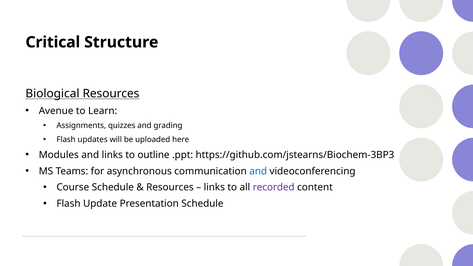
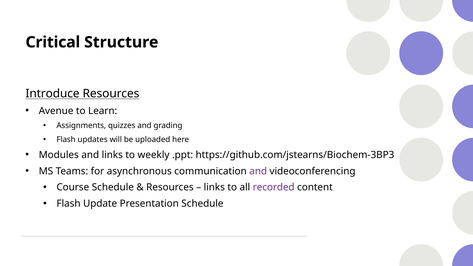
Biological: Biological -> Introduce (53, 93)
outline: outline -> weekly (154, 155)
and colour: blue -> purple (258, 171)
